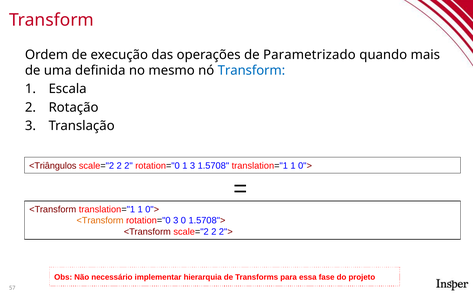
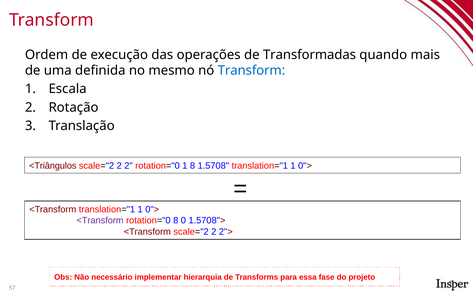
Parametrizado: Parametrizado -> Transformadas (310, 55)
1 3: 3 -> 8 (193, 166)
<Transform colour: orange -> purple (100, 220)
rotation="0 3: 3 -> 8 (176, 220)
